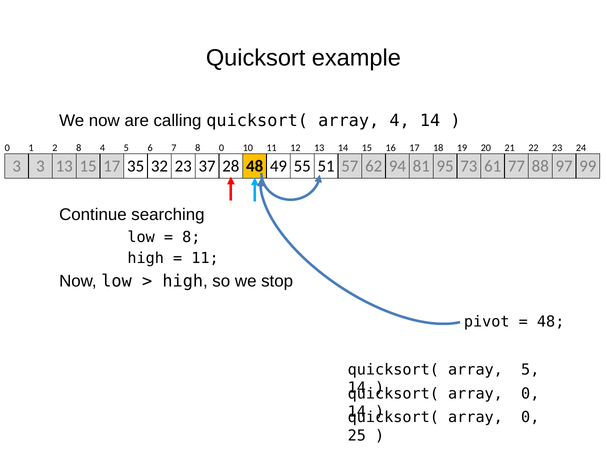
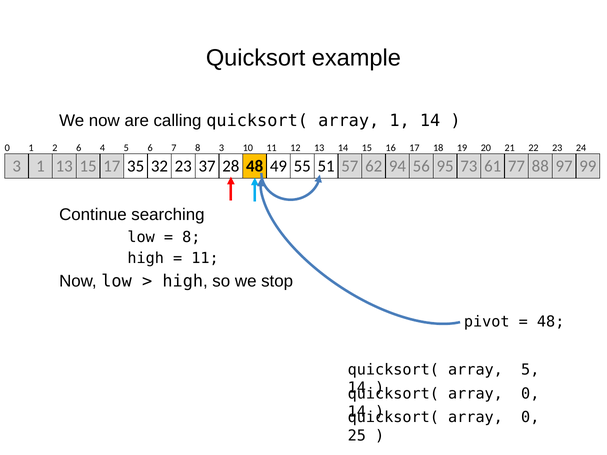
array 4: 4 -> 1 (400, 121)
2 8: 8 -> 6 (79, 148)
8 0: 0 -> 3 (222, 148)
3 3: 3 -> 1 (40, 166)
81: 81 -> 56 (421, 166)
